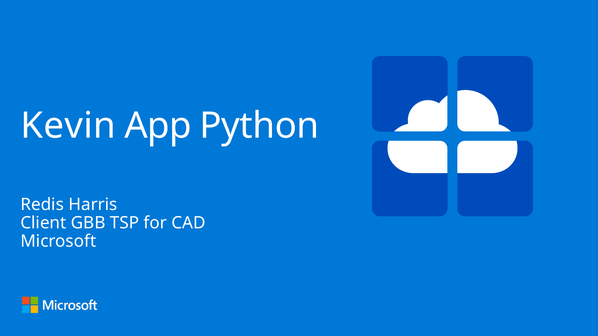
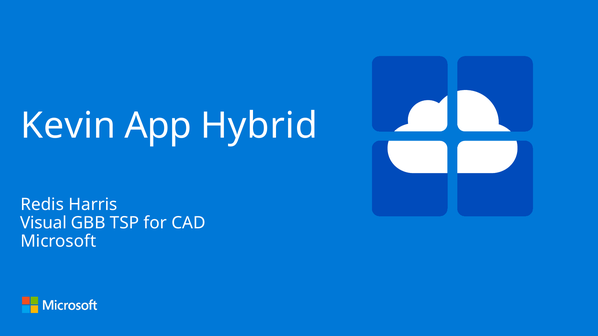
Python: Python -> Hybrid (259, 126)
Client: Client -> Visual (43, 223)
